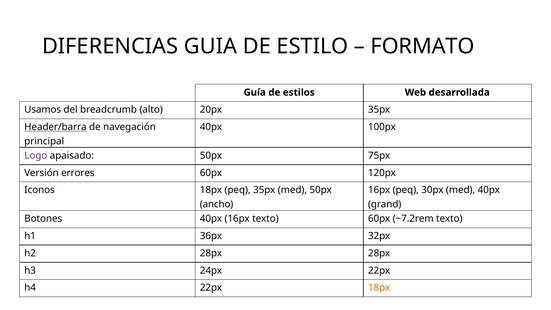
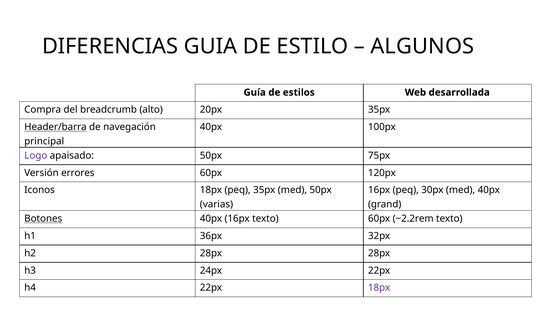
FORMATO: FORMATO -> ALGUNOS (422, 46)
Usamos: Usamos -> Compra (43, 110)
ancho: ancho -> varias (216, 204)
Botones underline: none -> present (43, 219)
~7.2rem: ~7.2rem -> ~2.2rem (413, 219)
18px colour: orange -> purple (379, 288)
